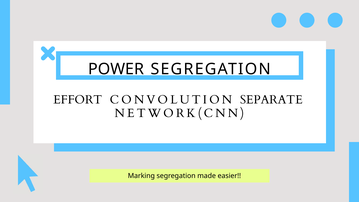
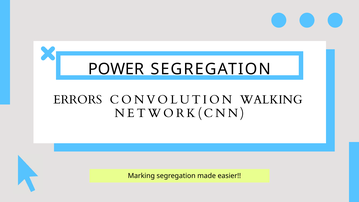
EFFORT: EFFORT -> ERRORS (78, 100)
SEPARATE: SEPARATE -> WALKING (271, 100)
